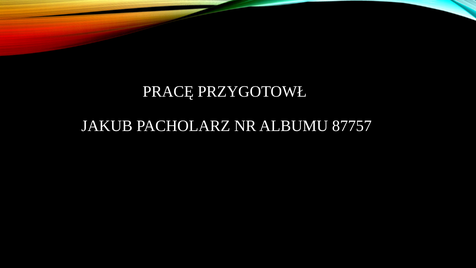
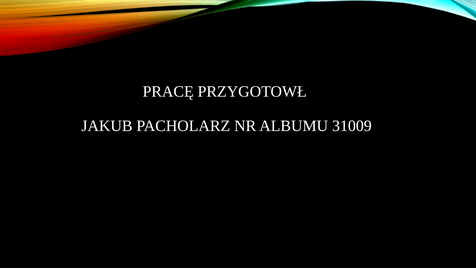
87757: 87757 -> 31009 (352, 126)
